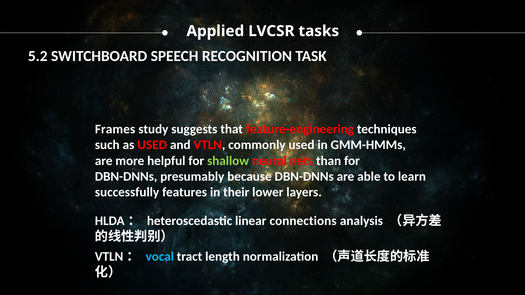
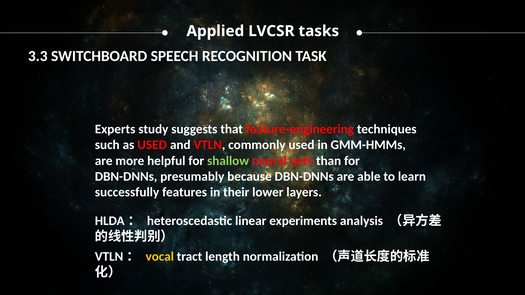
5.2: 5.2 -> 3.3 (38, 56)
Frames: Frames -> Experts (115, 129)
connections: connections -> experiments (303, 221)
vocal colour: light blue -> yellow (160, 257)
